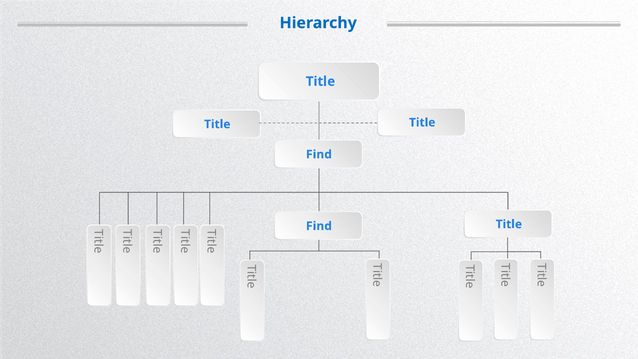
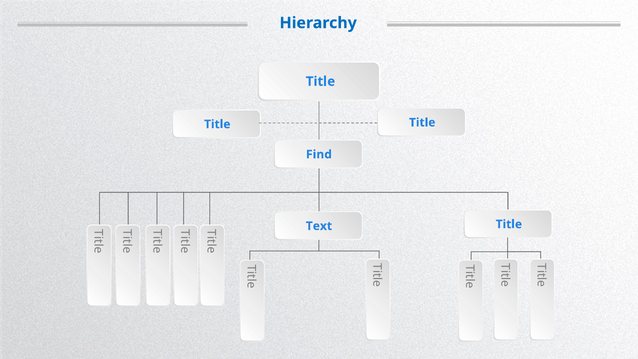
Find: Find -> Text (319, 226)
